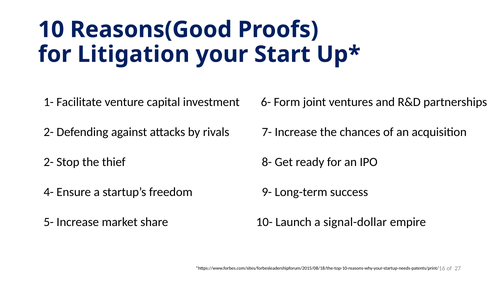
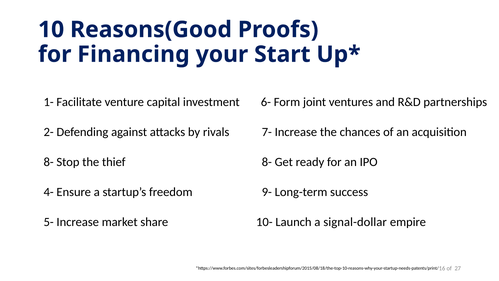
Litigation: Litigation -> Financing (133, 54)
2-: 2- -> 8- (49, 162)
